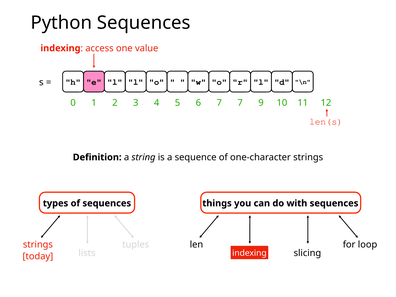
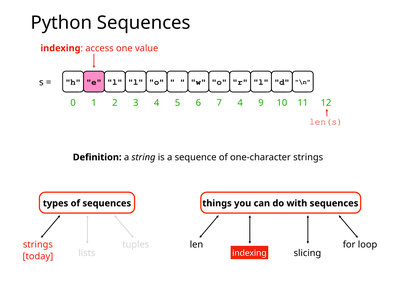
7 7: 7 -> 4 (240, 103)
